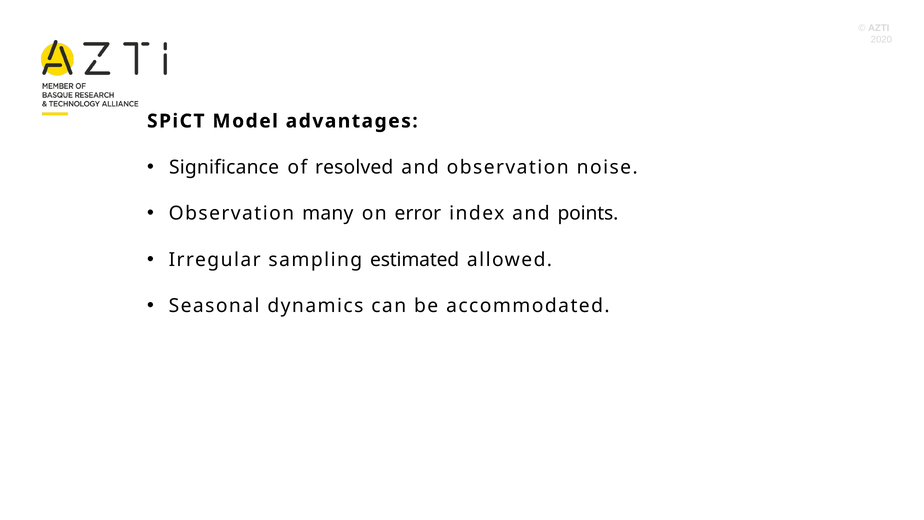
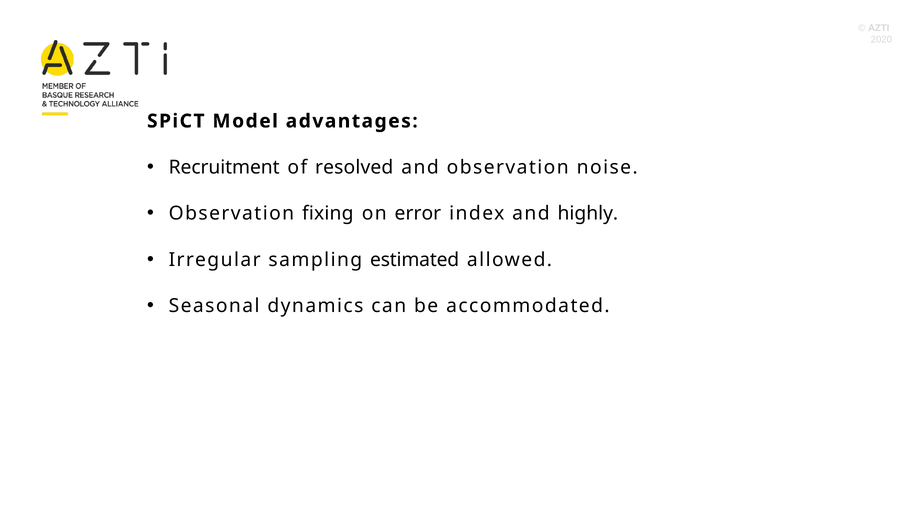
Significance: Significance -> Recruitment (224, 167)
many: many -> fixing (328, 213)
points: points -> highly (588, 213)
